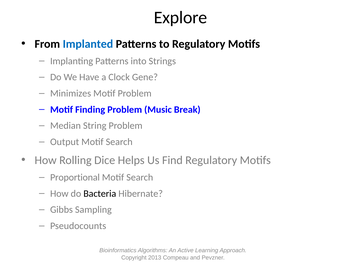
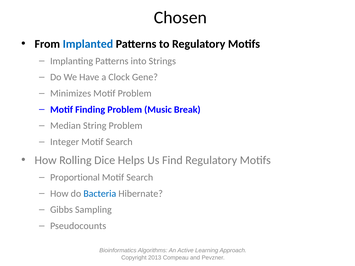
Explore: Explore -> Chosen (180, 18)
Output: Output -> Integer (65, 142)
Bacteria colour: black -> blue (100, 194)
